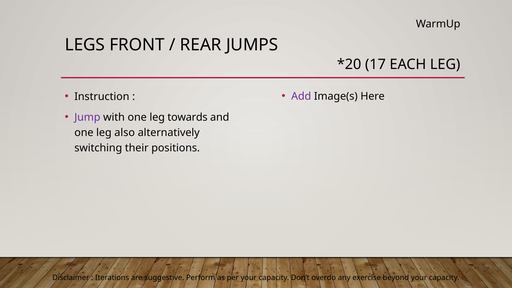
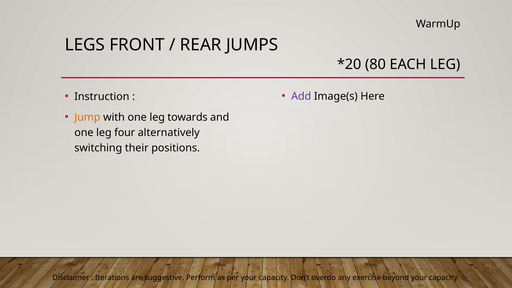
17: 17 -> 80 (375, 64)
Jump colour: purple -> orange (87, 117)
also: also -> four (125, 133)
